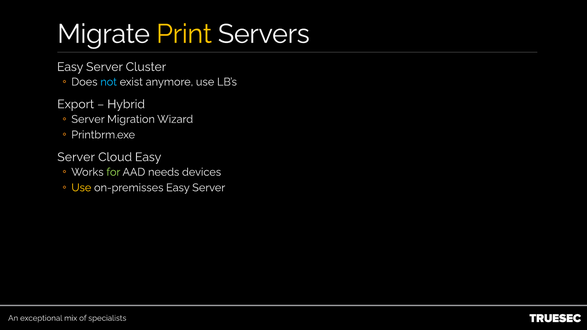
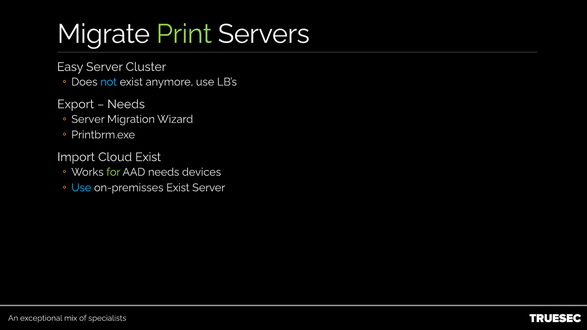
Print colour: yellow -> light green (184, 34)
Hybrid: Hybrid -> Needs (126, 104)
Server: Server -> Import (76, 157)
Cloud Easy: Easy -> Exist (148, 157)
Use colour: yellow -> light blue (81, 188)
on-premisses Easy: Easy -> Exist (178, 188)
